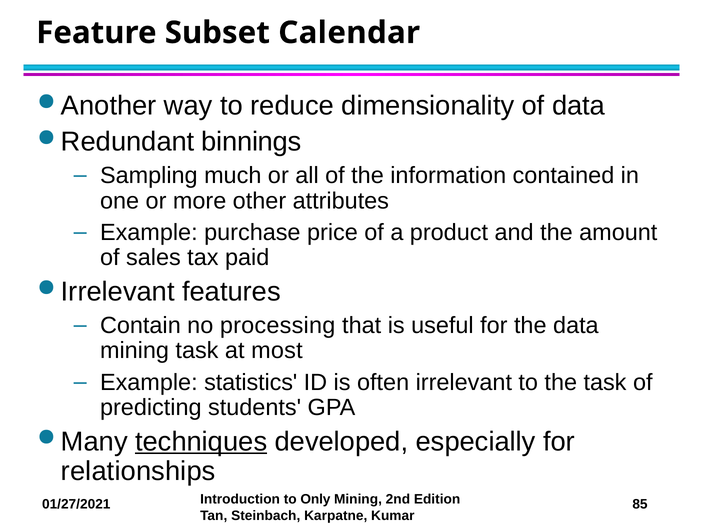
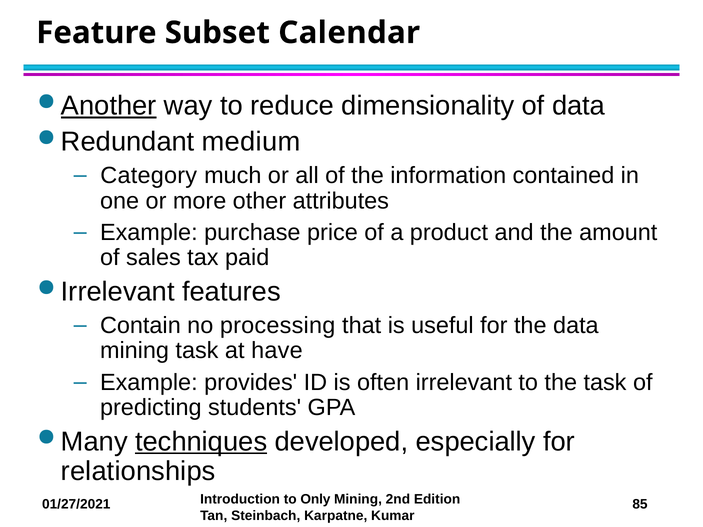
Another underline: none -> present (109, 106)
binnings: binnings -> medium (251, 142)
Sampling: Sampling -> Category (149, 176)
most: most -> have (277, 351)
statistics: statistics -> provides (251, 382)
